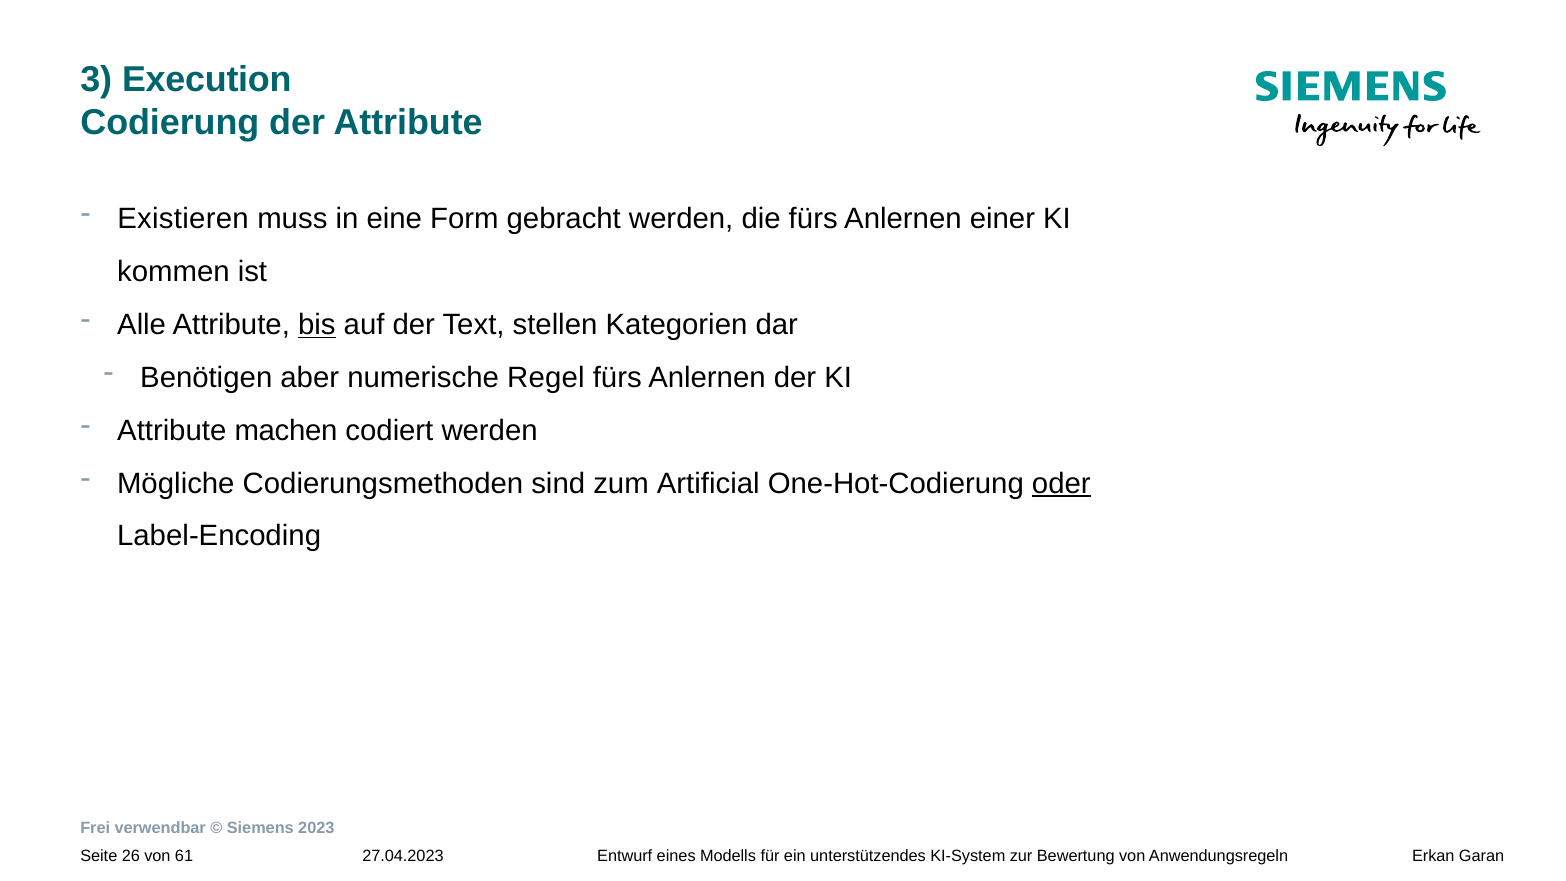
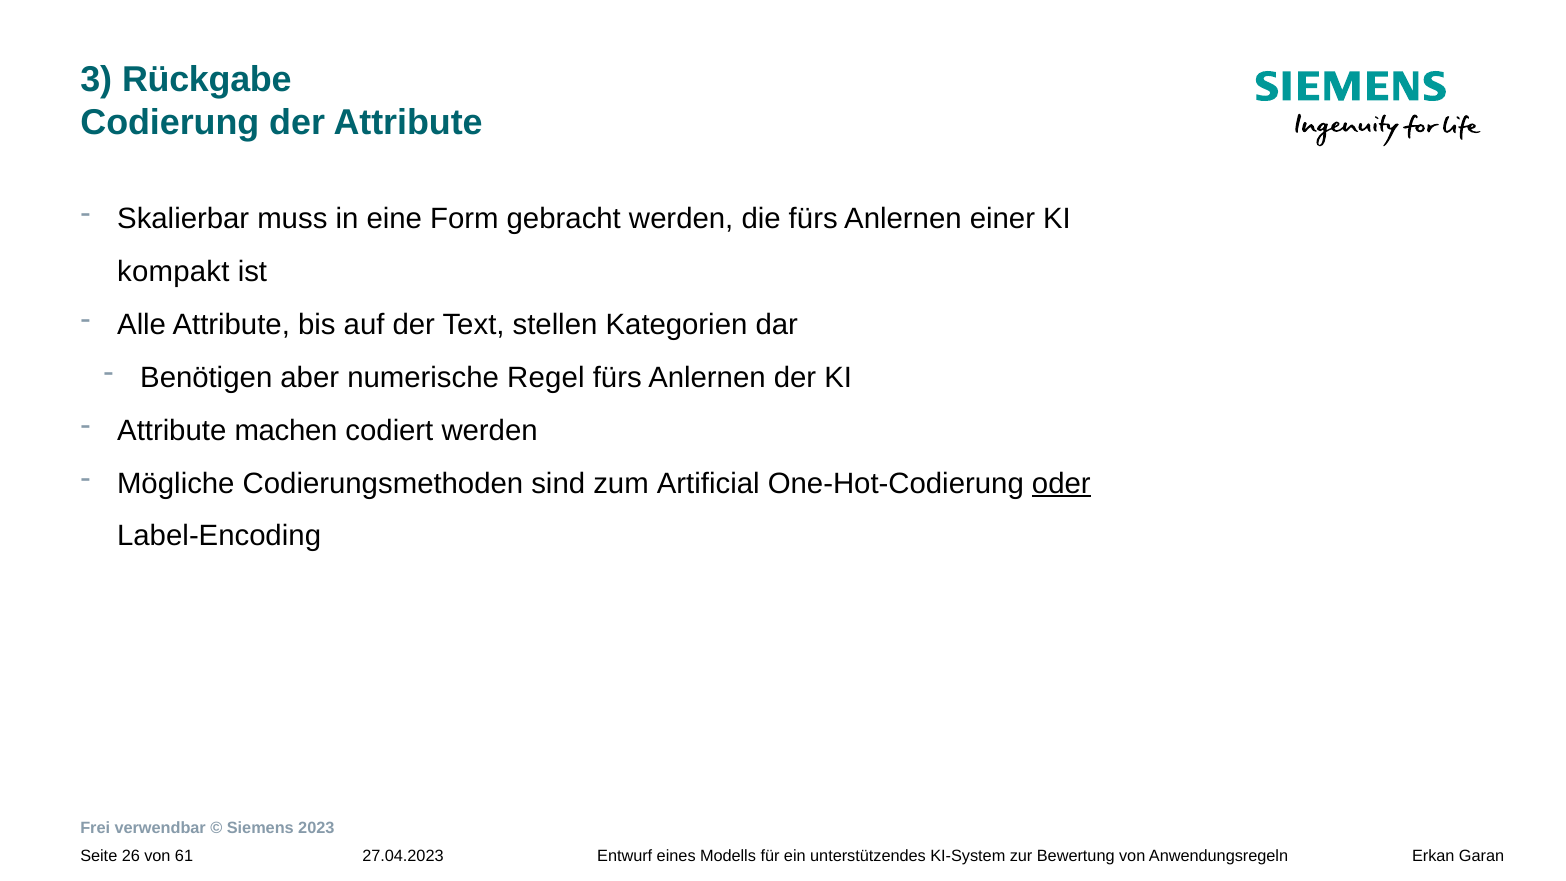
Execution: Execution -> Rückgabe (207, 80)
Existieren: Existieren -> Skalierbar (183, 219)
kommen: kommen -> kompakt (173, 272)
bis underline: present -> none (317, 325)
